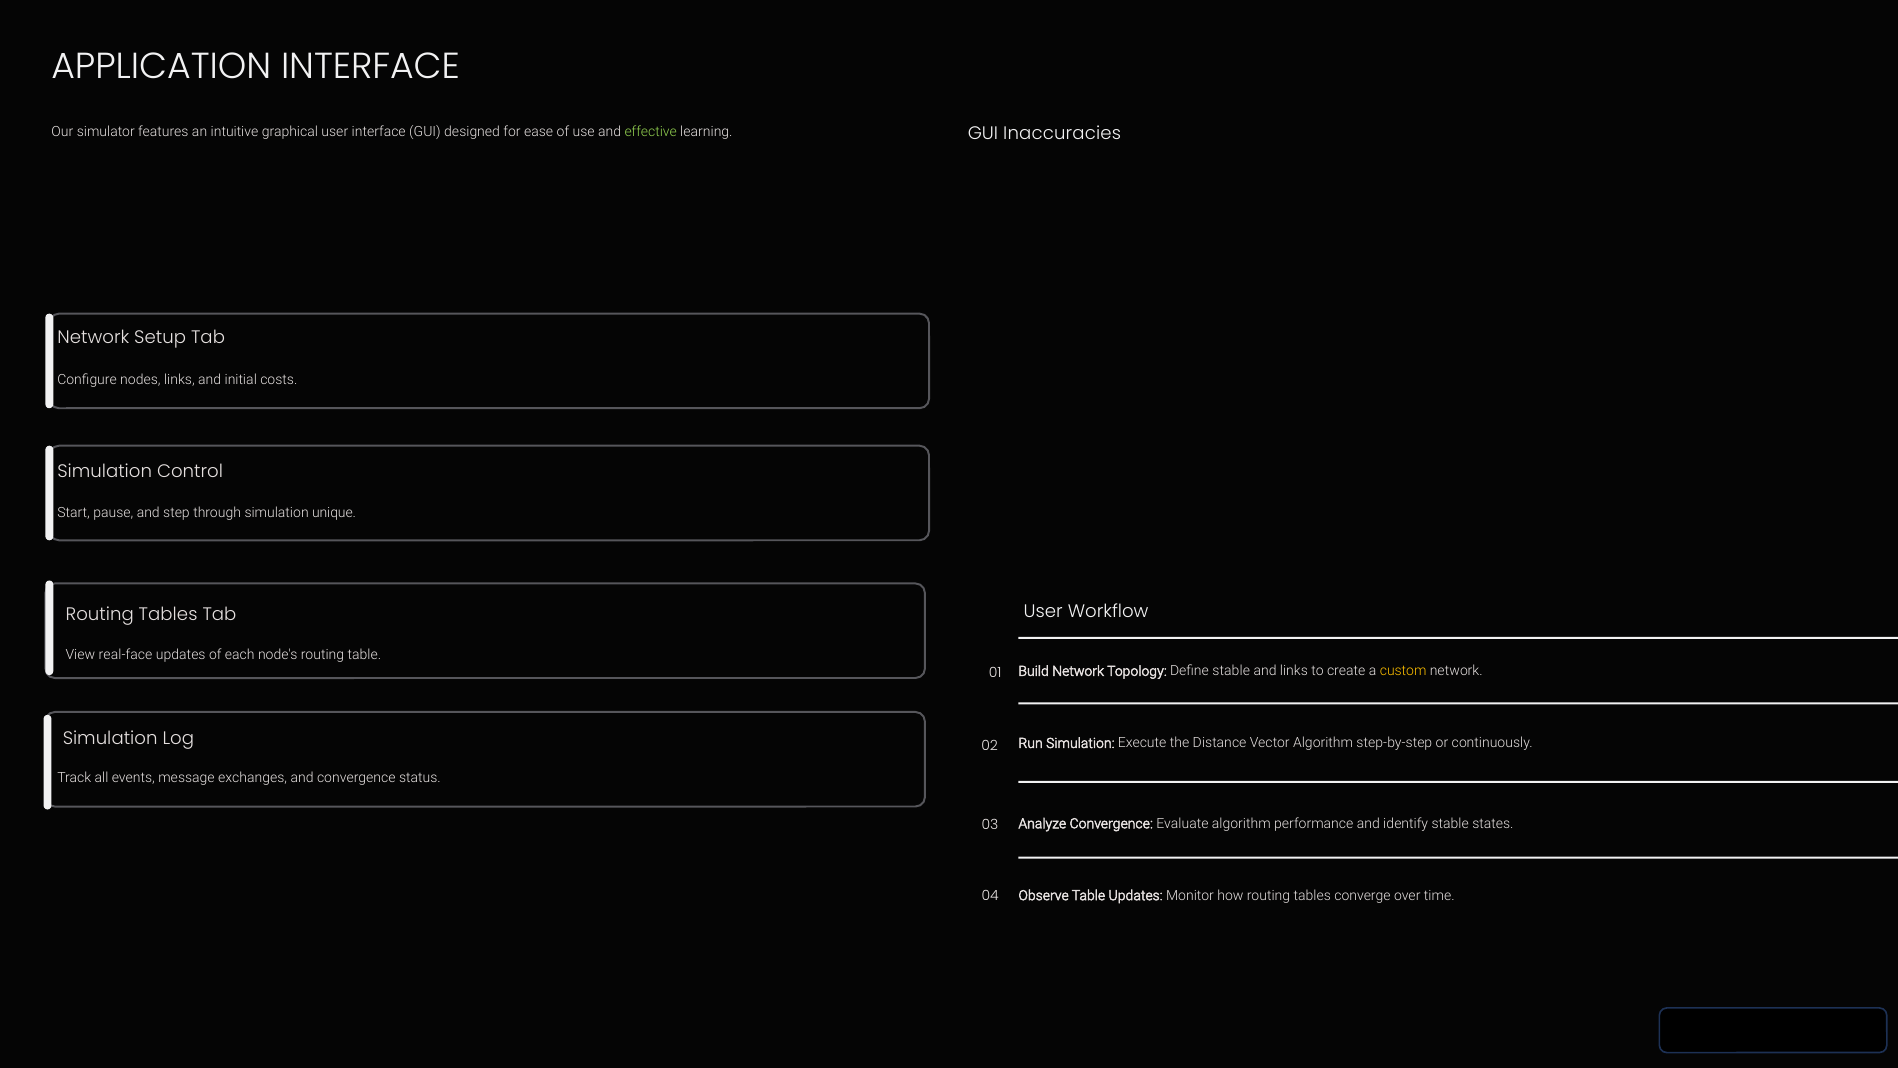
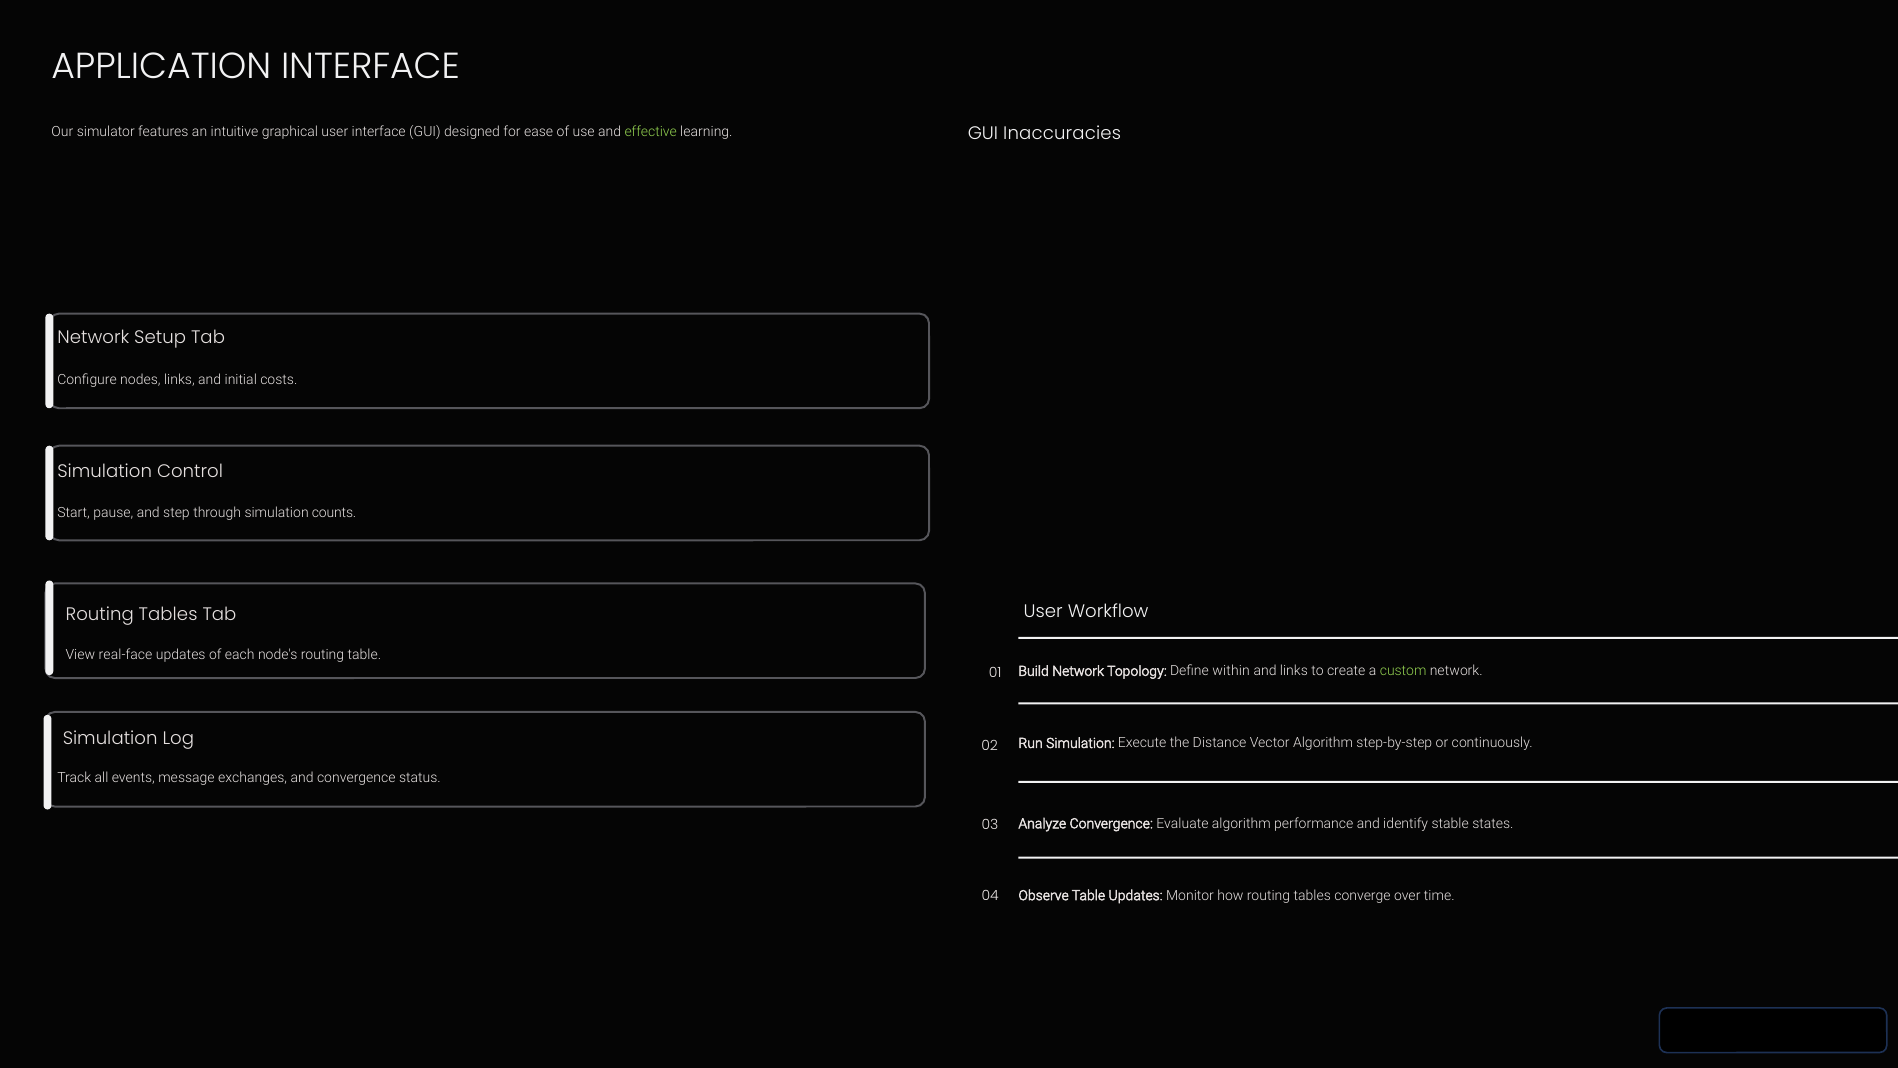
unique: unique -> counts (334, 513)
Define stable: stable -> within (1231, 671)
custom colour: yellow -> light green (1403, 671)
